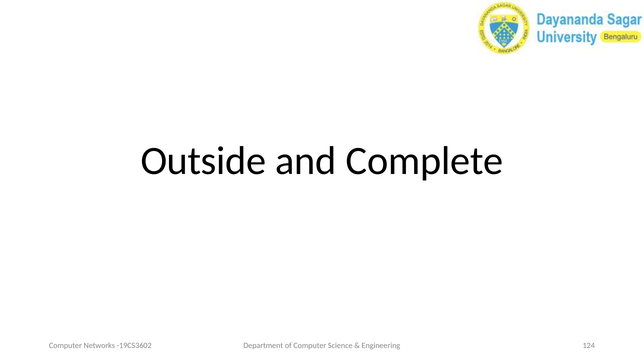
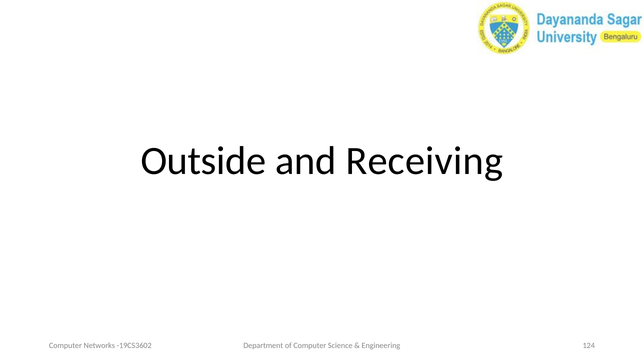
Complete: Complete -> Receiving (424, 161)
